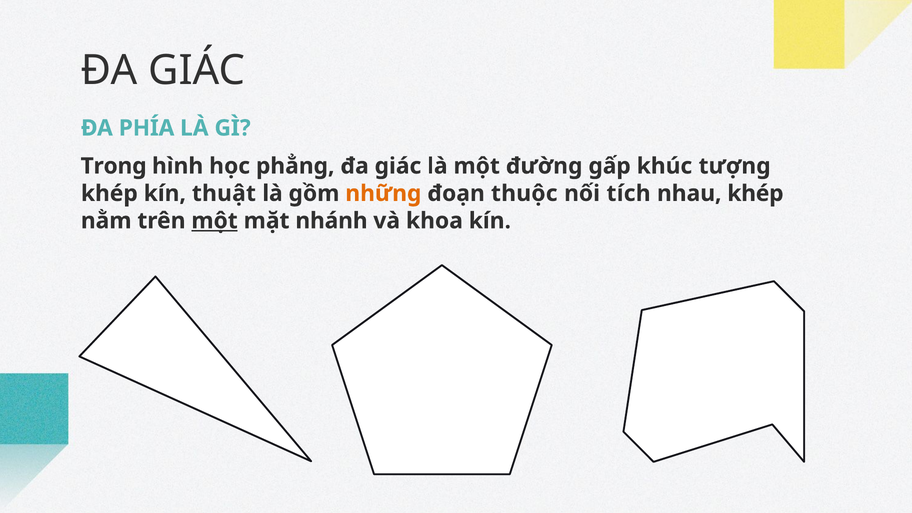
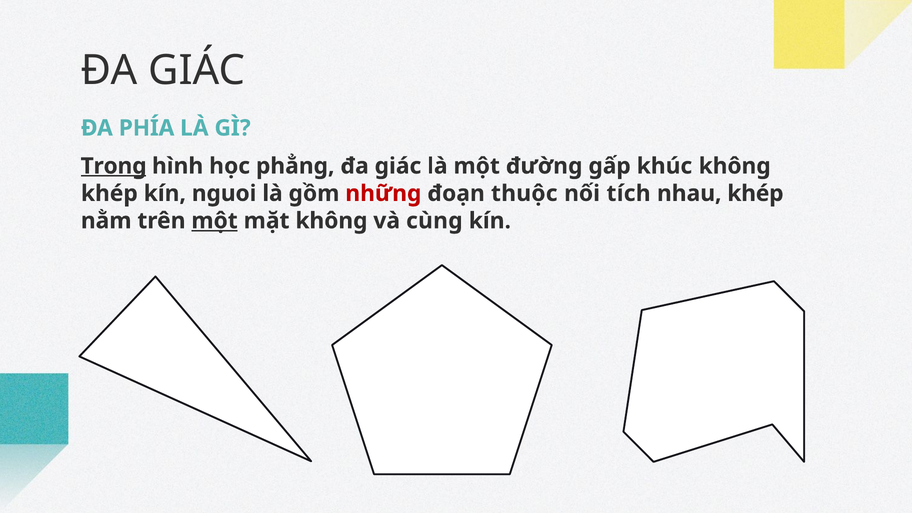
Trong underline: none -> present (114, 166)
khúc tượng: tượng -> không (735, 166)
thuật: thuật -> nguoi (224, 193)
những colour: orange -> red (383, 193)
mặt nhánh: nhánh -> không (331, 221)
khoa: khoa -> cùng (434, 221)
